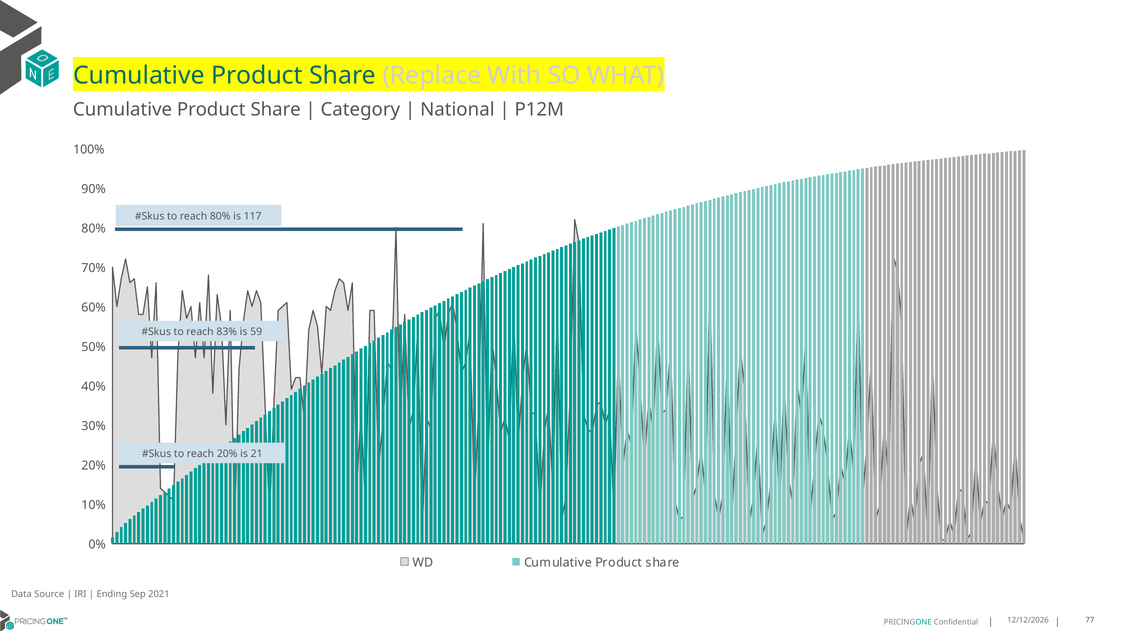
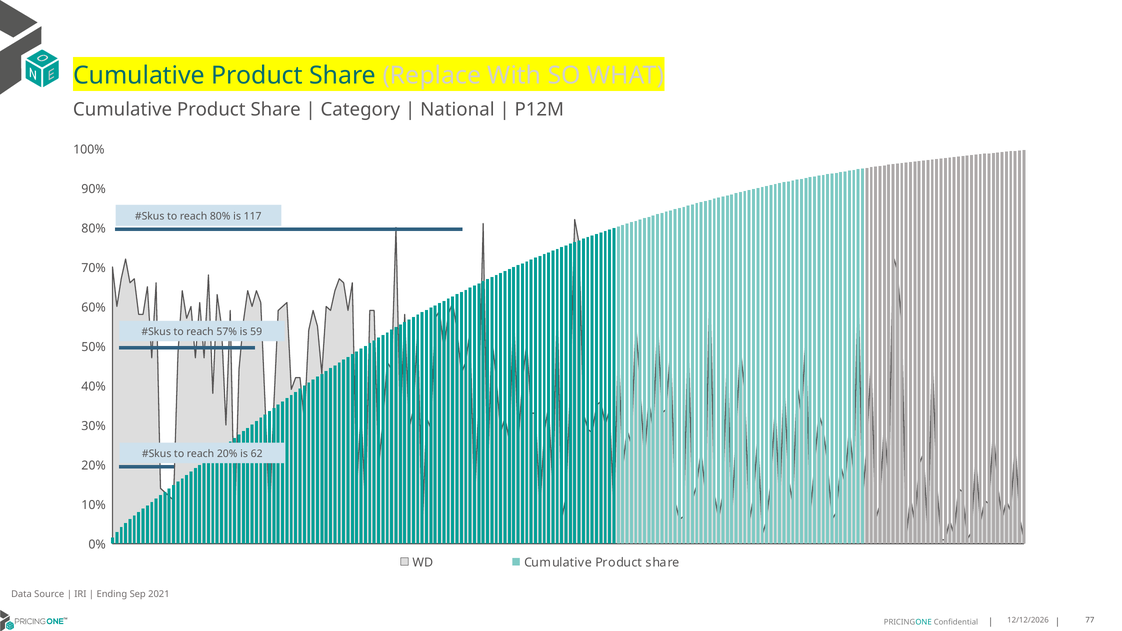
83%: 83% -> 57% (227, 332)
21: 21 -> 62 (257, 454)
